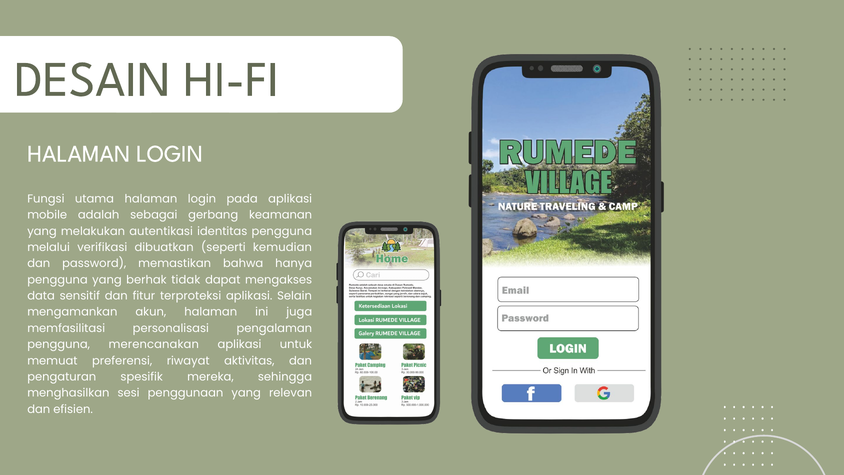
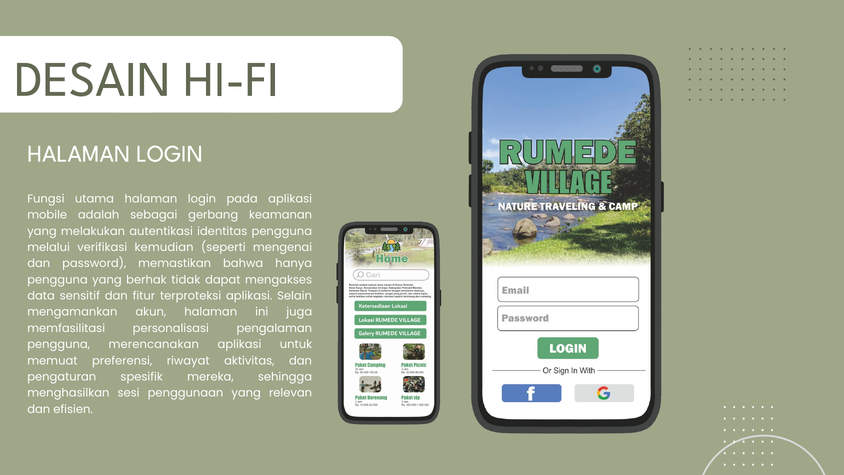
dibuatkan: dibuatkan -> kemudian (164, 247)
kemudian: kemudian -> mengenai (283, 247)
